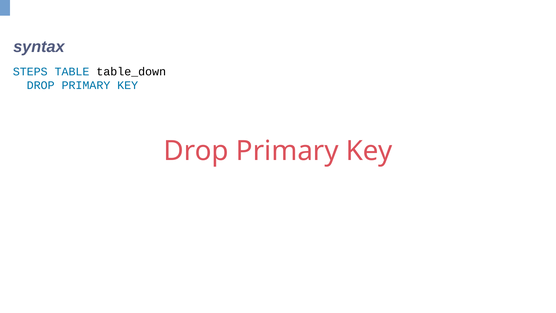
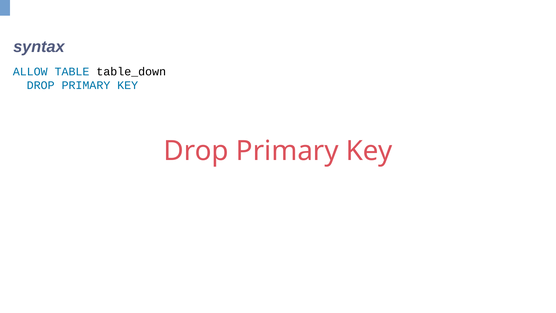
STEPS: STEPS -> ALLOW (30, 72)
